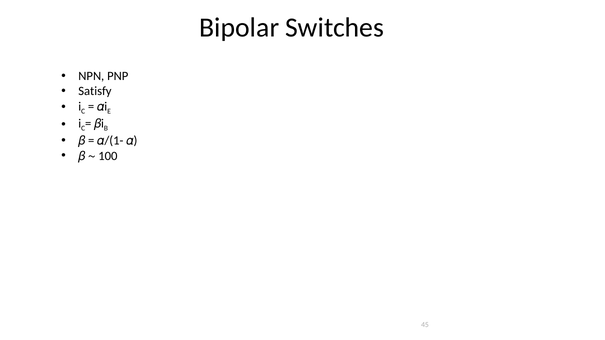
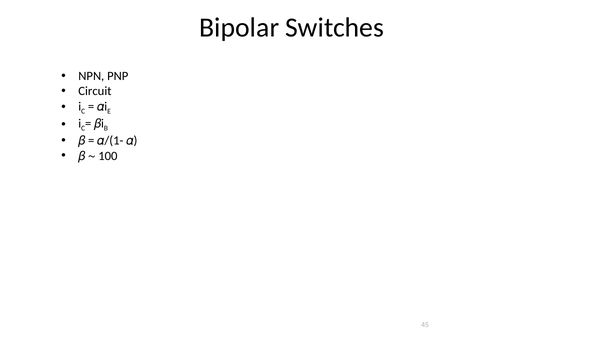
Satisfy: Satisfy -> Circuit (95, 91)
